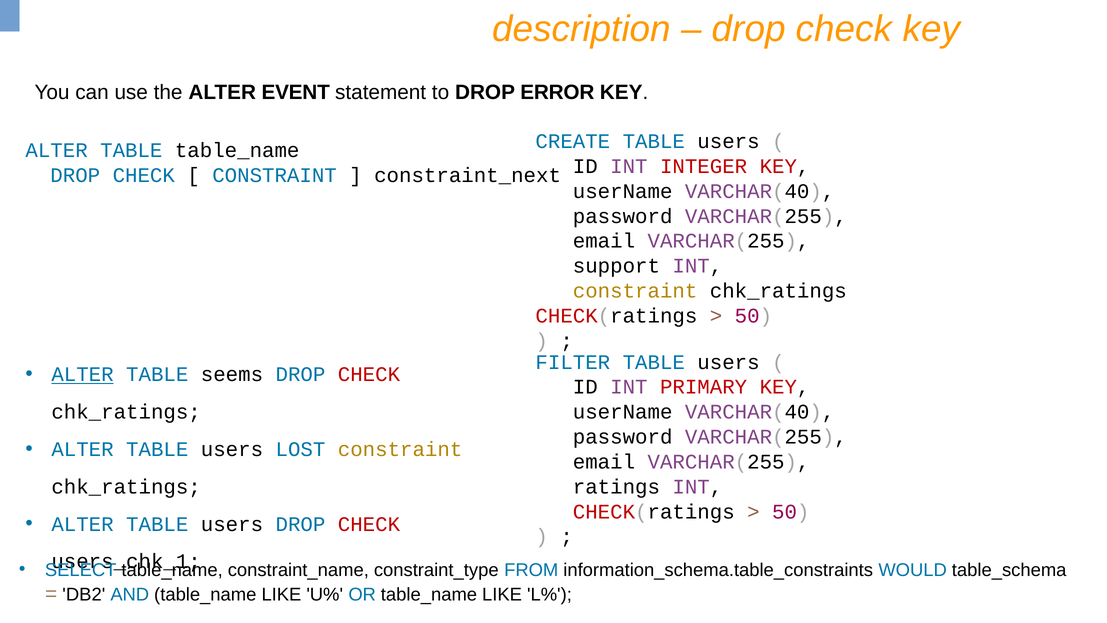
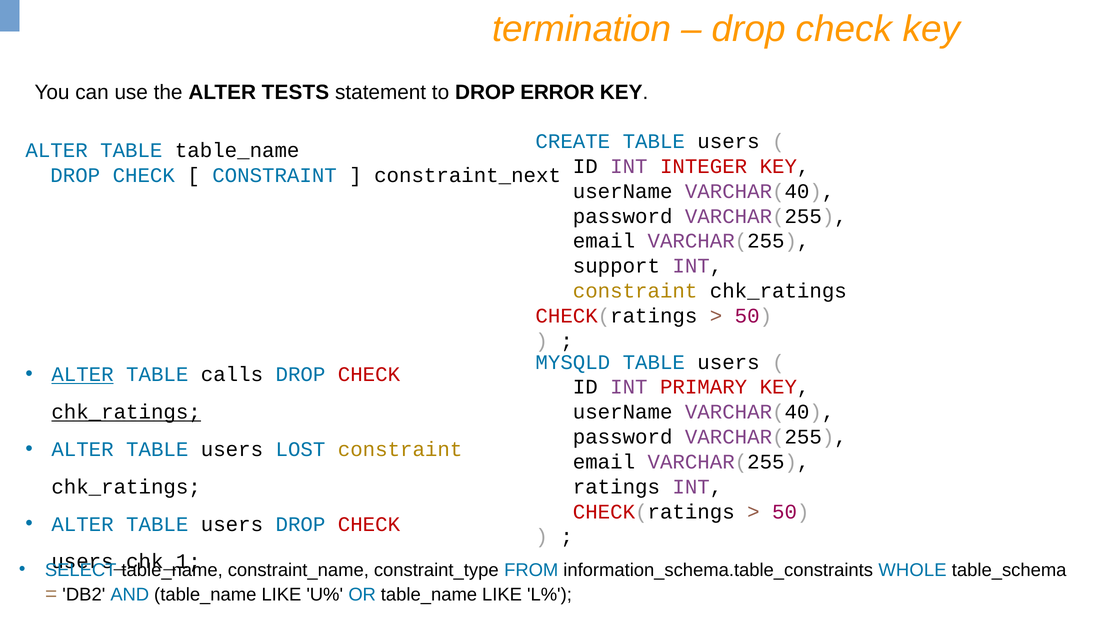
description: description -> termination (582, 29)
EVENT: EVENT -> TESTS (295, 92)
FILTER: FILTER -> MYSQLD (573, 362)
seems: seems -> calls (232, 374)
chk_ratings underline: none -> present (126, 412)
WOULD: WOULD -> WHOLE (913, 570)
